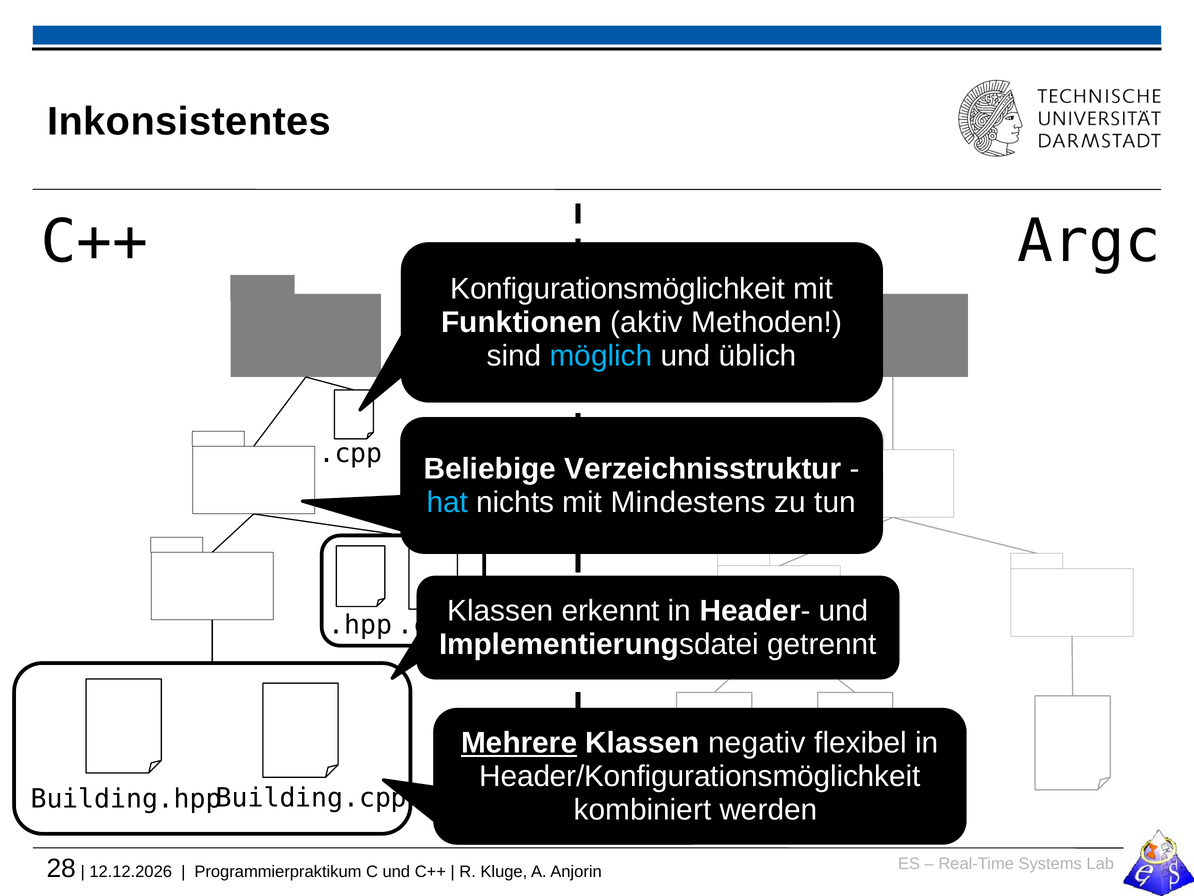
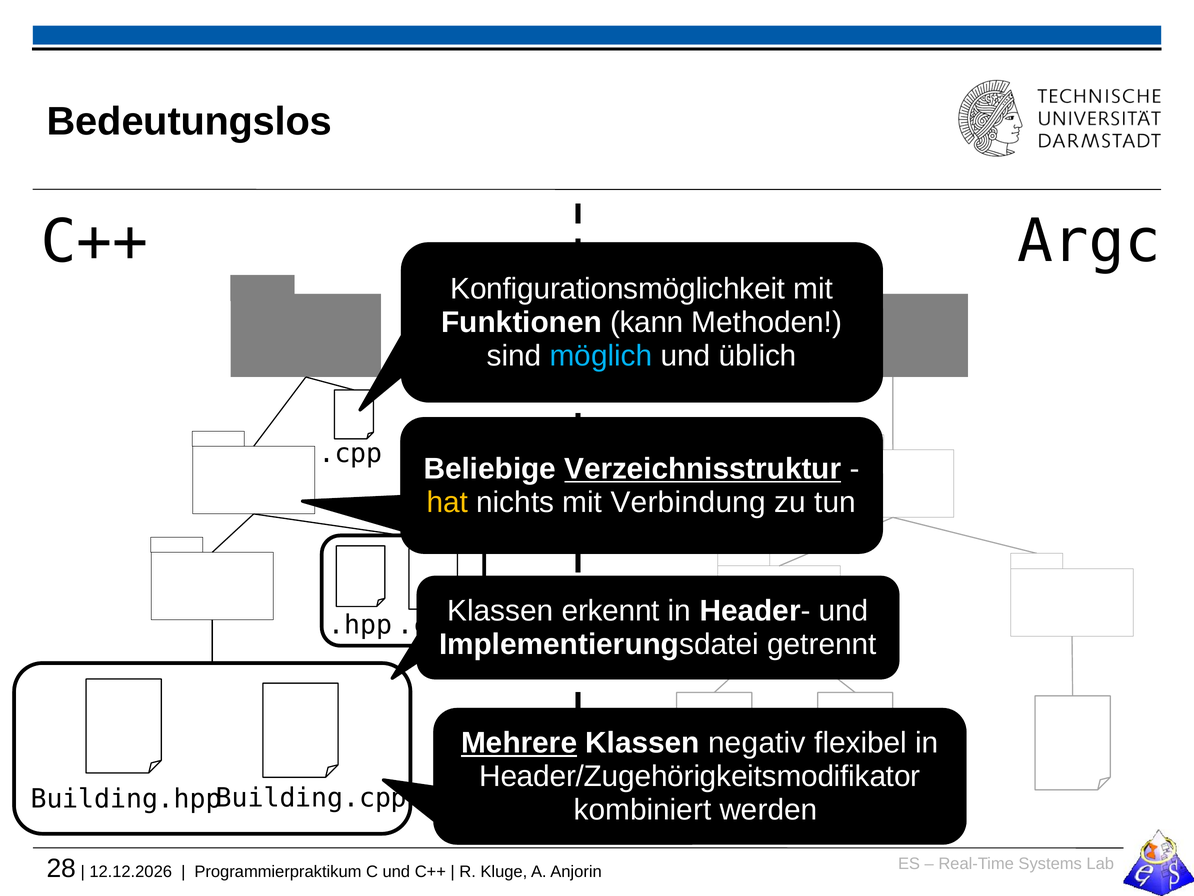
Inkonsistentes: Inkonsistentes -> Bedeutungslos (189, 121)
aktiv: aktiv -> kann (647, 322)
Verzeichnisstruktur underline: none -> present (703, 469)
hat colour: light blue -> yellow (447, 502)
Mindestens: Mindestens -> Verbindung (688, 502)
Header/Konfigurationsmöglichkeit: Header/Konfigurationsmöglichkeit -> Header/Zugehörigkeitsmodifikator (700, 776)
